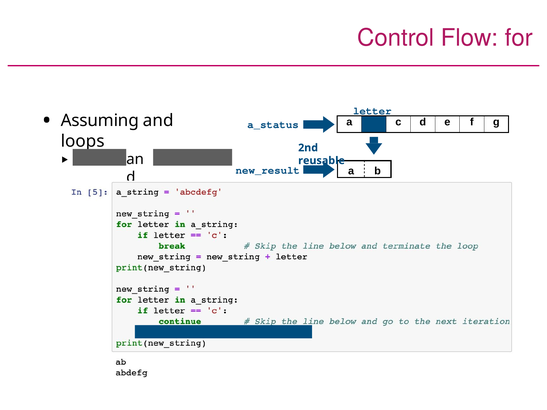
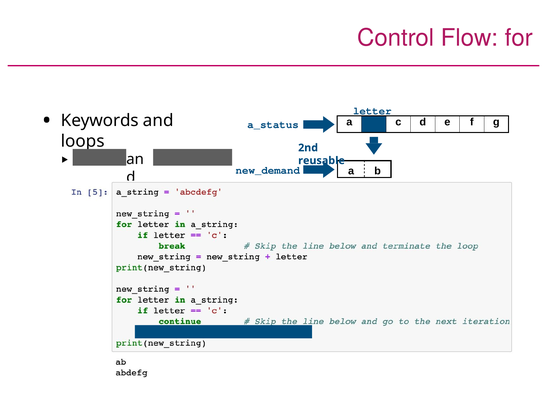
Assuming: Assuming -> Keywords (100, 121)
new_result: new_result -> new_demand (268, 170)
